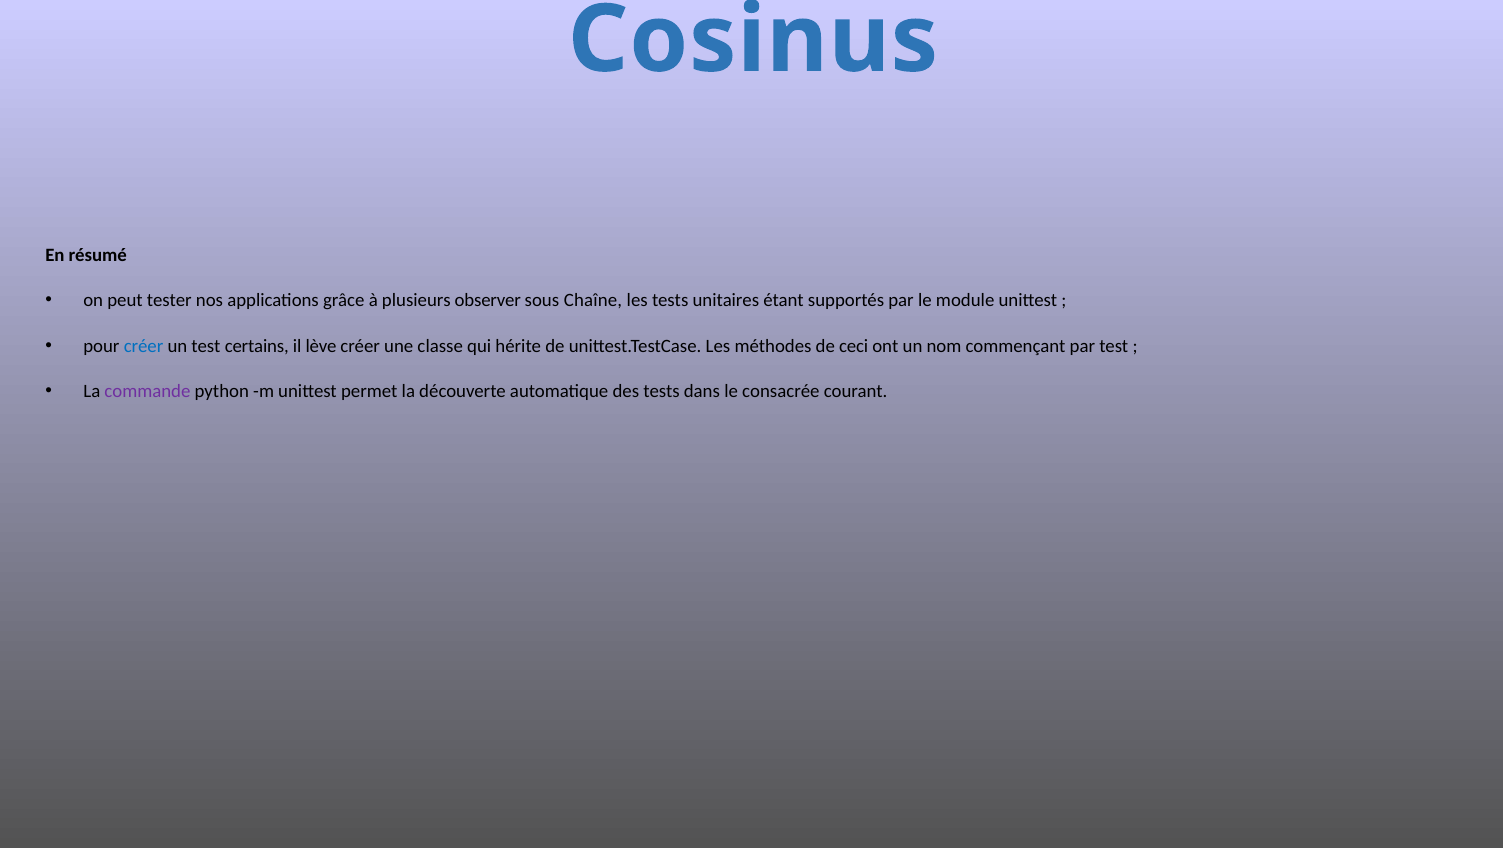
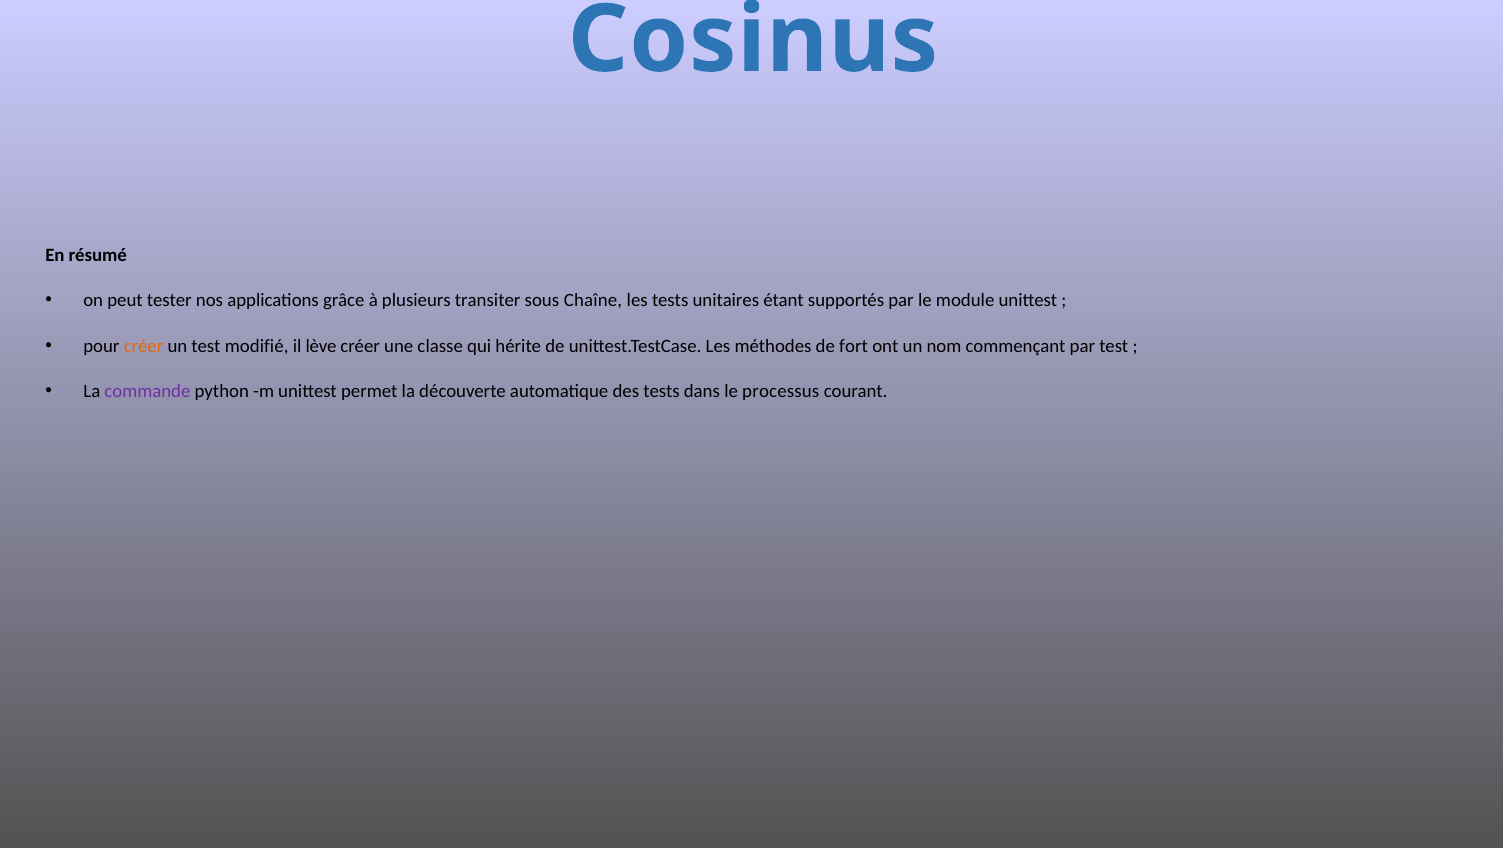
observer: observer -> transiter (488, 301)
créer colour: blue -> orange (144, 346)
certains: certains -> modifié (257, 346)
ceci: ceci -> fort (854, 346)
consacrée: consacrée -> processus (781, 391)
